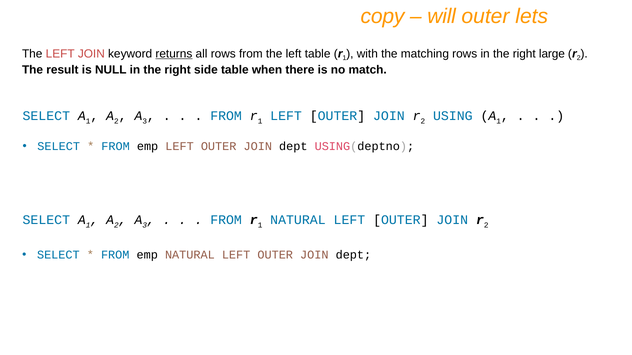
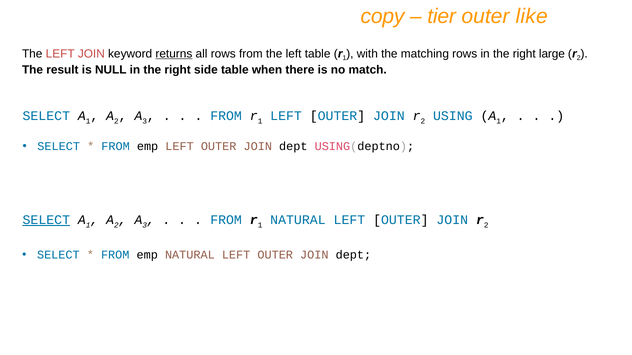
will: will -> tier (442, 16)
lets: lets -> like (532, 16)
SELECT underline: none -> present (46, 220)
